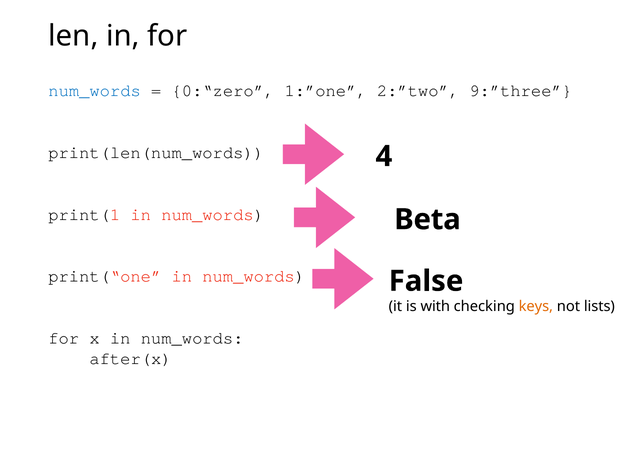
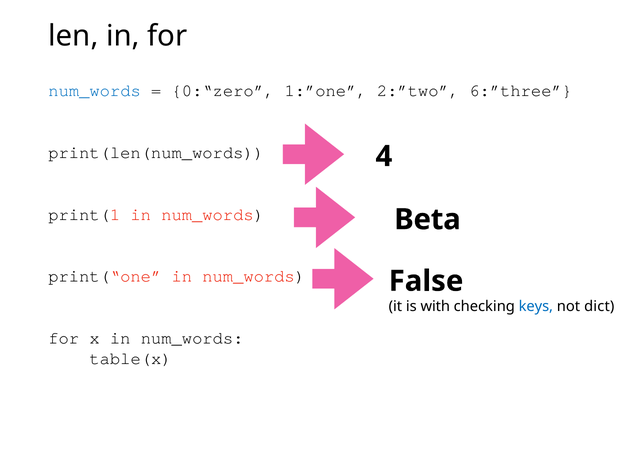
9:”three: 9:”three -> 6:”three (521, 90)
keys colour: orange -> blue (536, 306)
lists: lists -> dict (599, 306)
after(x: after(x -> table(x (131, 358)
